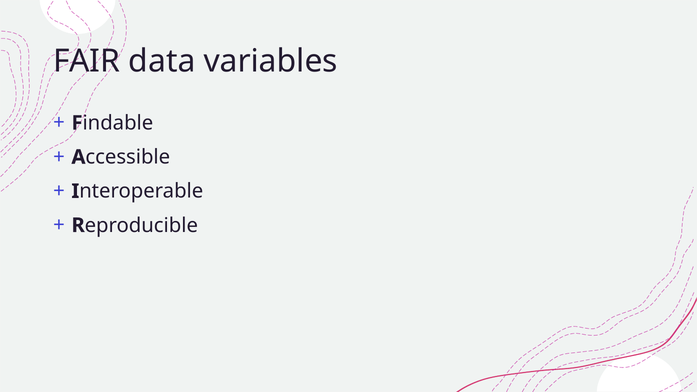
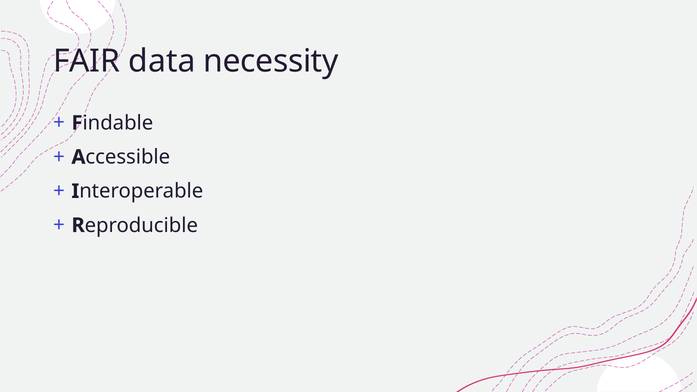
variables: variables -> necessity (271, 61)
